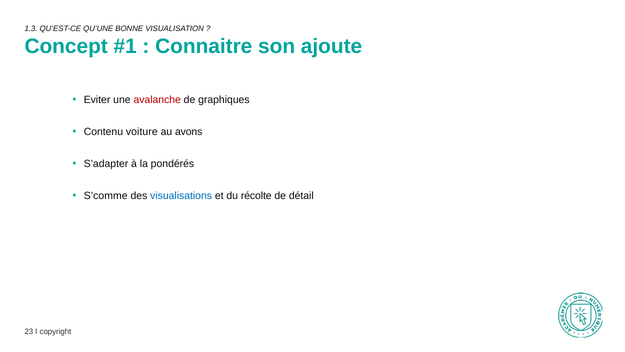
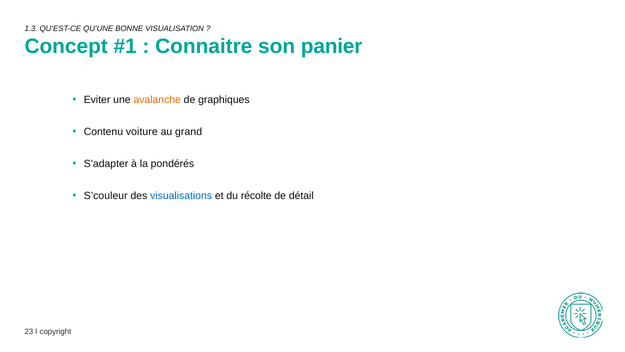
ajoute: ajoute -> panier (332, 46)
avalanche colour: red -> orange (157, 100)
avons: avons -> grand (189, 132)
S’comme: S’comme -> S’couleur (106, 195)
